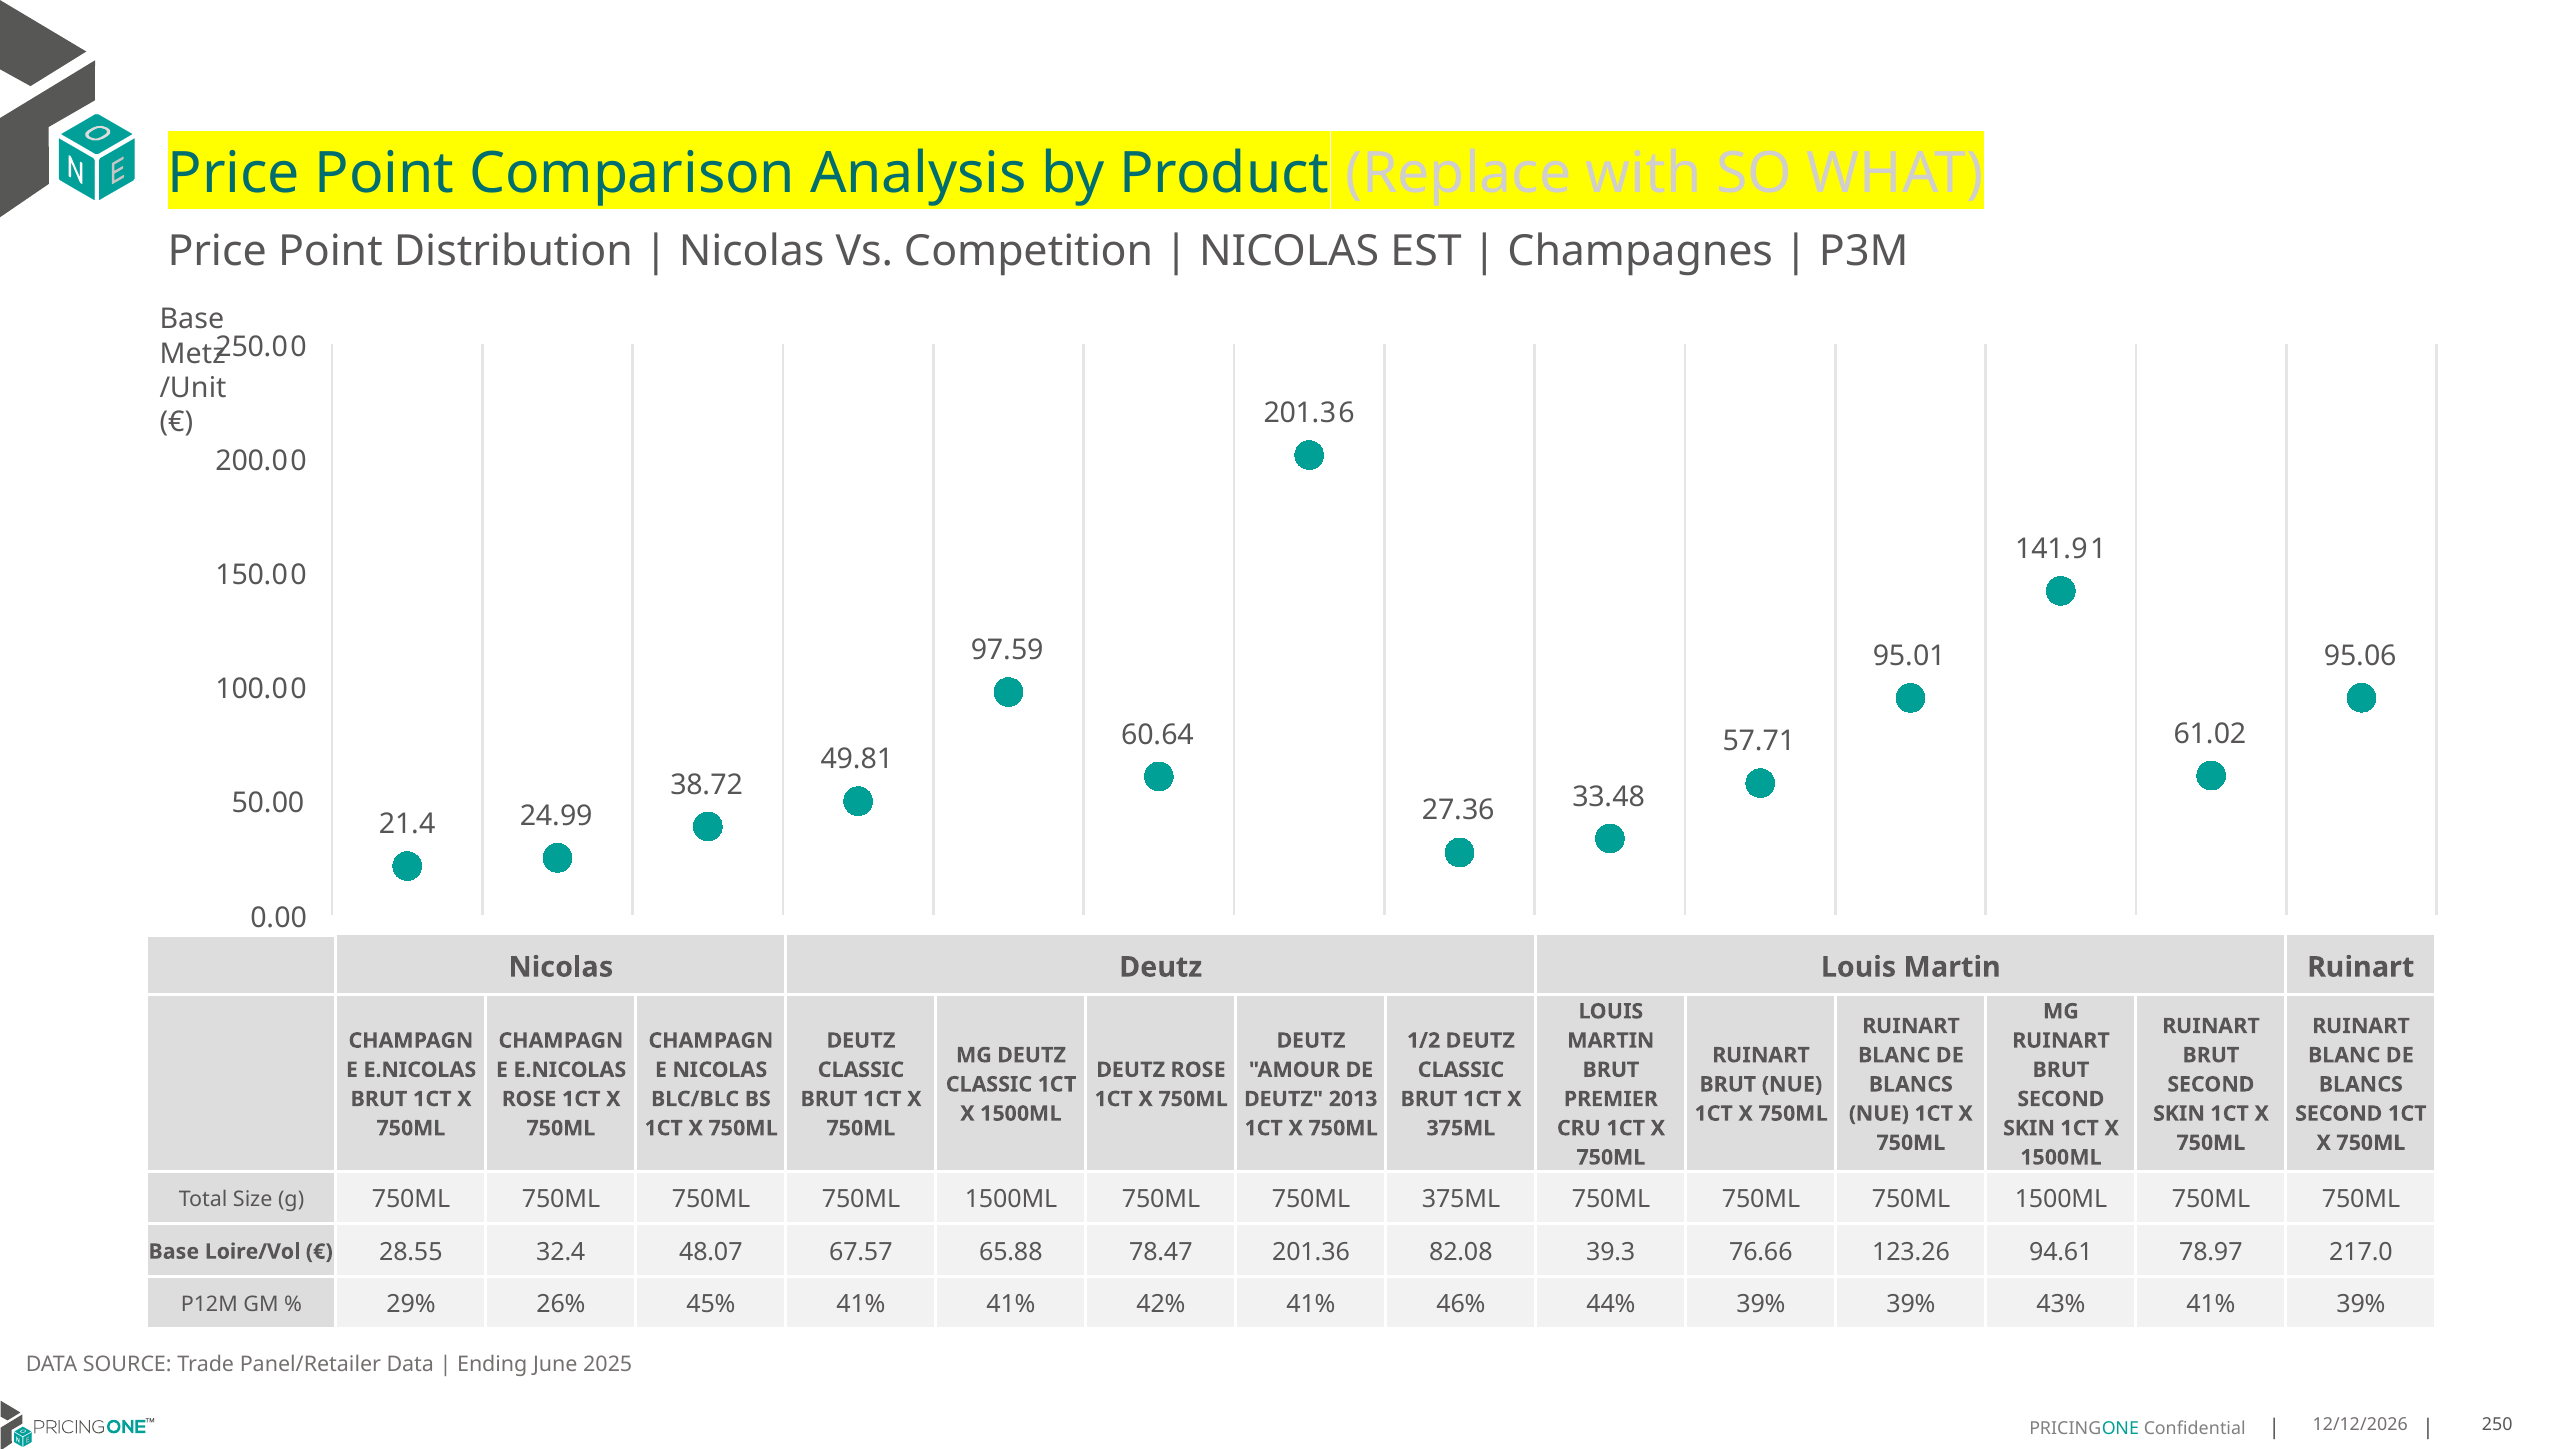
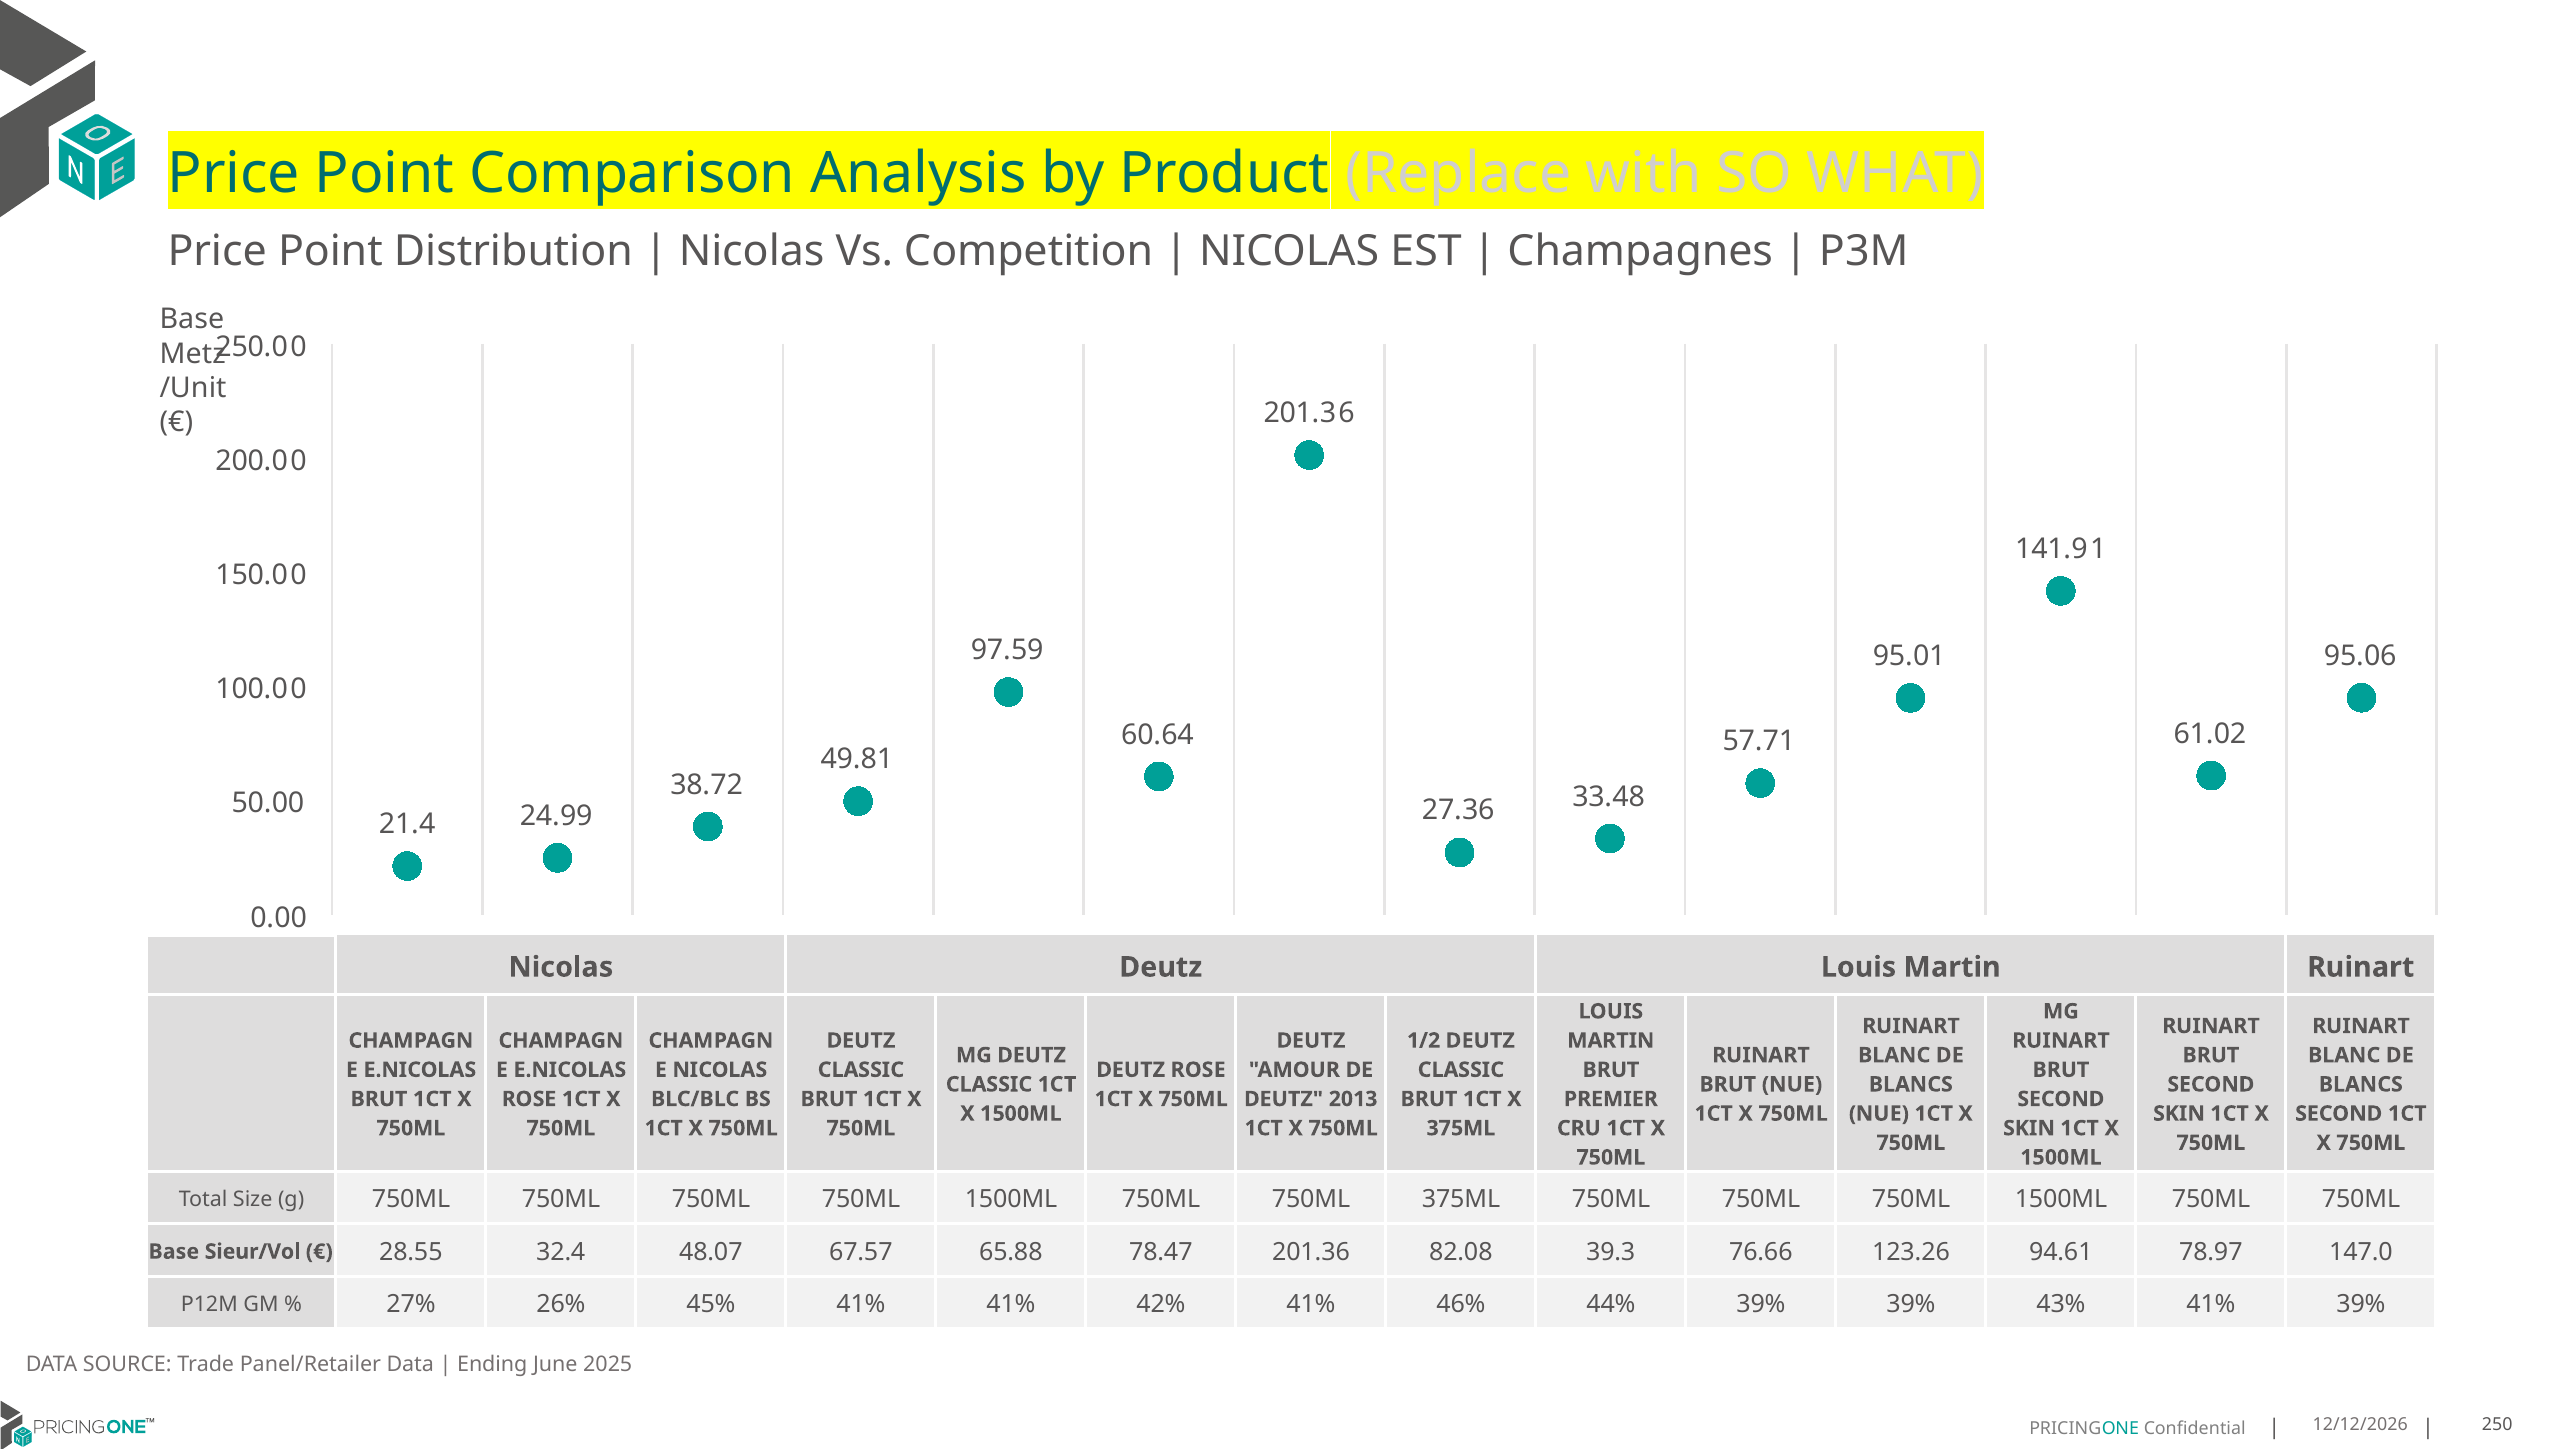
Loire/Vol: Loire/Vol -> Sieur/Vol (253, 1252)
217.0: 217.0 -> 147.0 (2361, 1252)
29%: 29% -> 27% (411, 1305)
